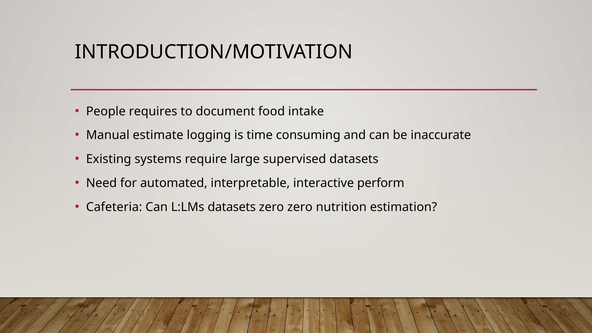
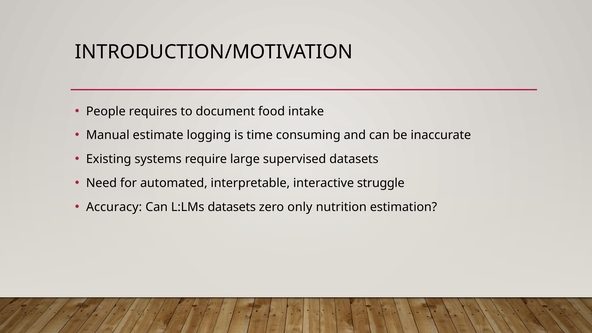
perform: perform -> struggle (381, 183)
Cafeteria: Cafeteria -> Accuracy (114, 207)
zero zero: zero -> only (300, 207)
